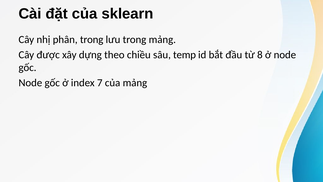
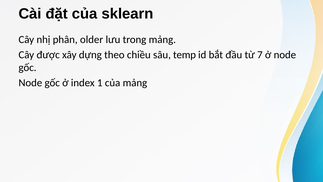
phân trong: trong -> older (92, 40)
8: 8 -> 7 (260, 55)
7: 7 -> 1 (100, 83)
